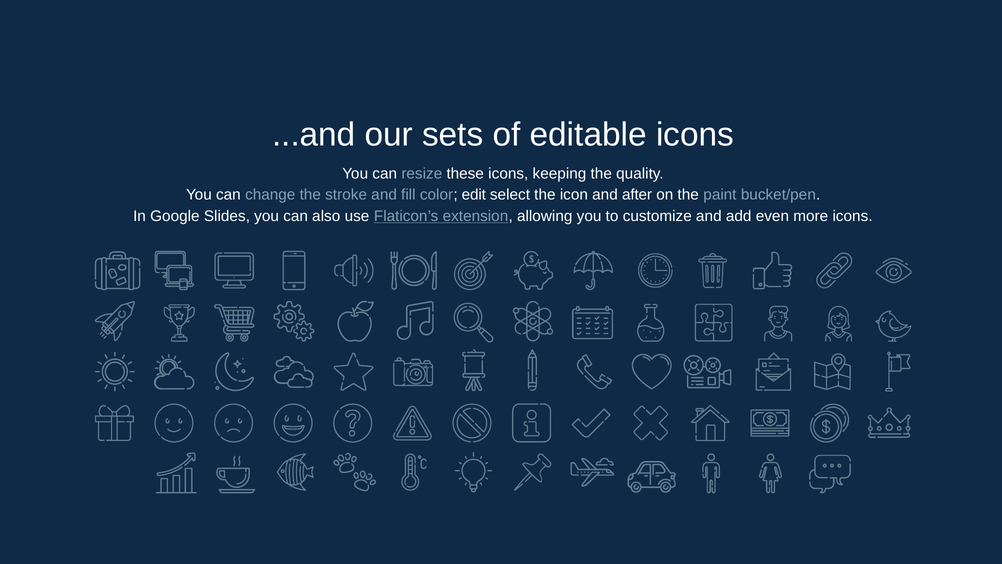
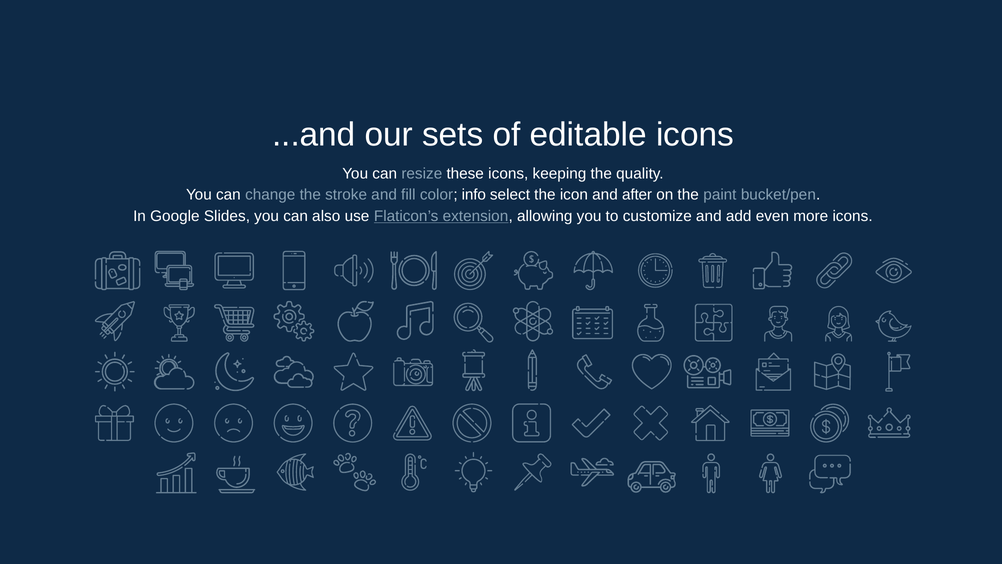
edit: edit -> info (474, 195)
